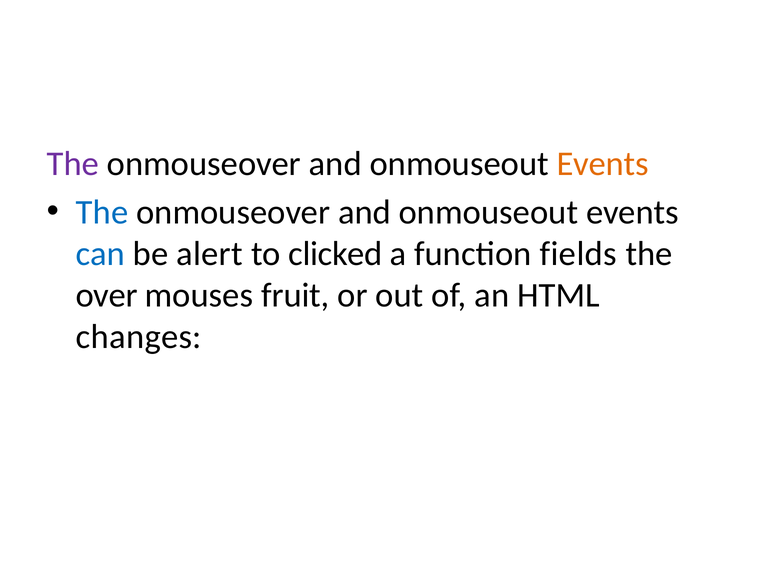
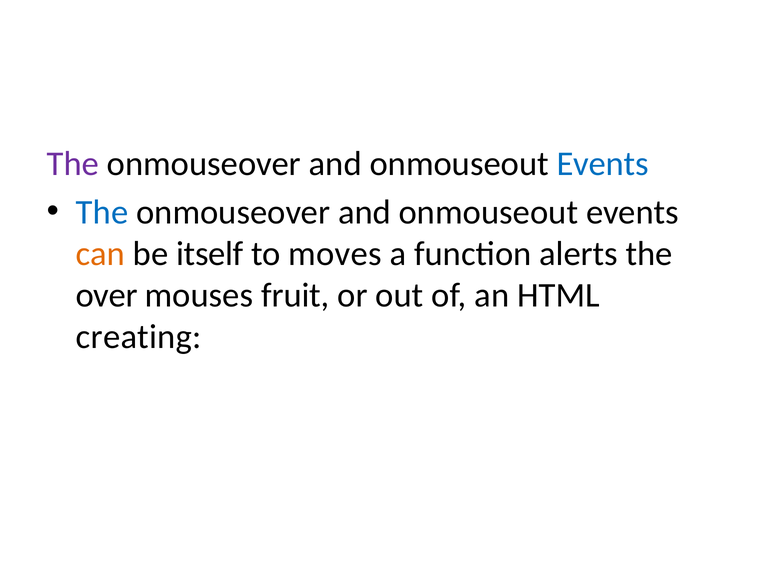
Events colour: orange -> blue (603, 163)
can colour: blue -> orange (101, 253)
alert: alert -> itself (210, 253)
clicked: clicked -> moves (335, 253)
fields: fields -> alerts (579, 253)
changes: changes -> creating (139, 337)
